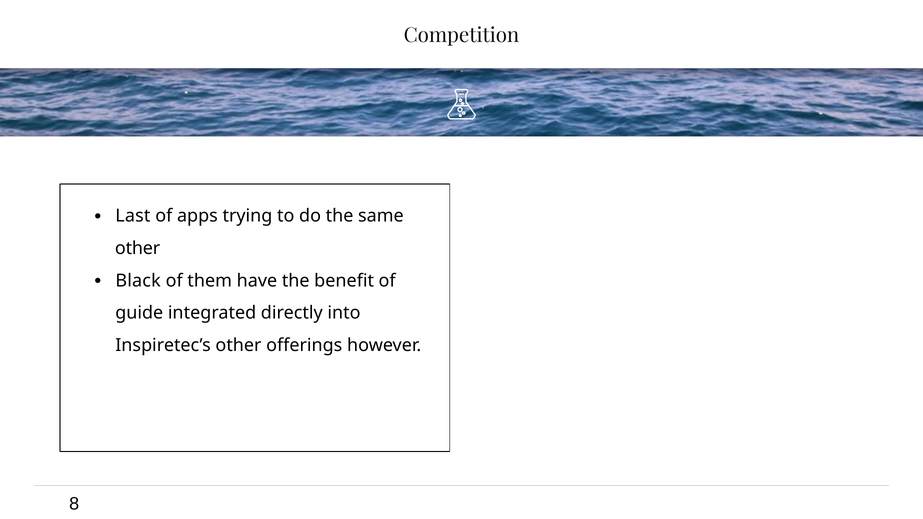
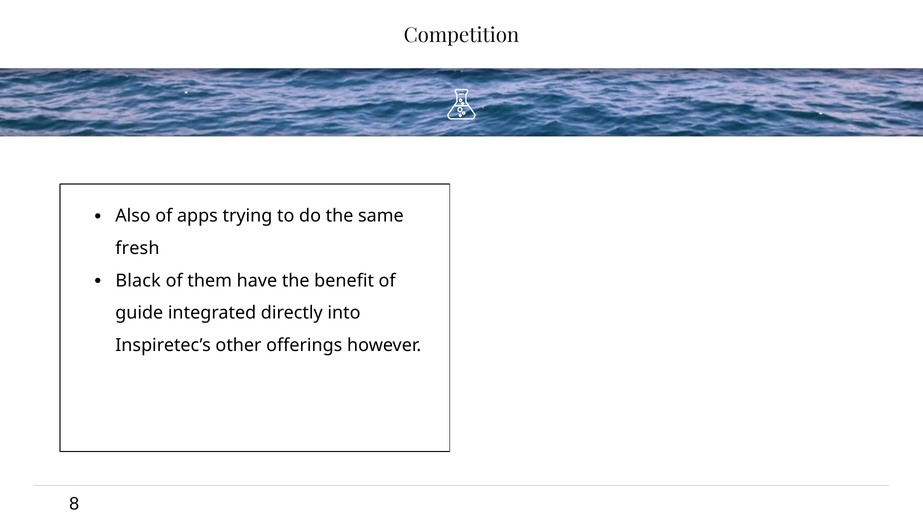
Last: Last -> Also (133, 216)
other: other -> fresh (137, 248)
